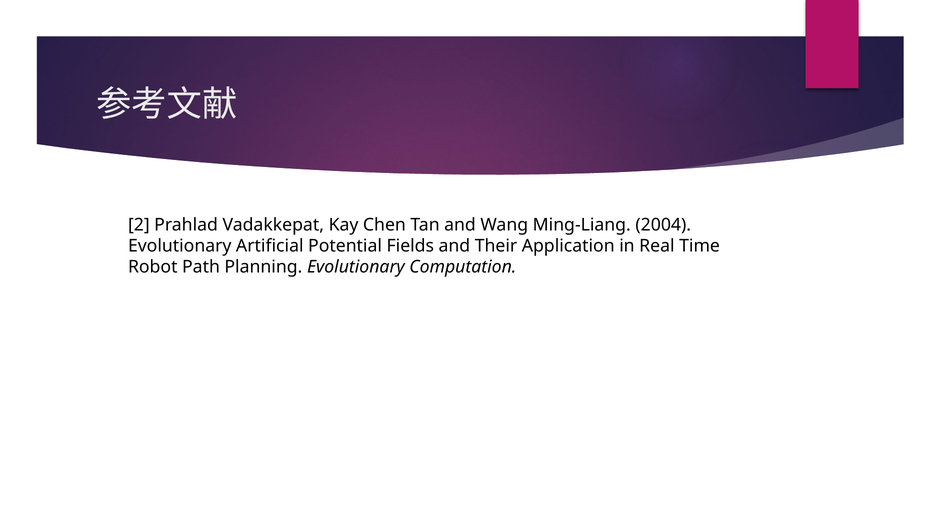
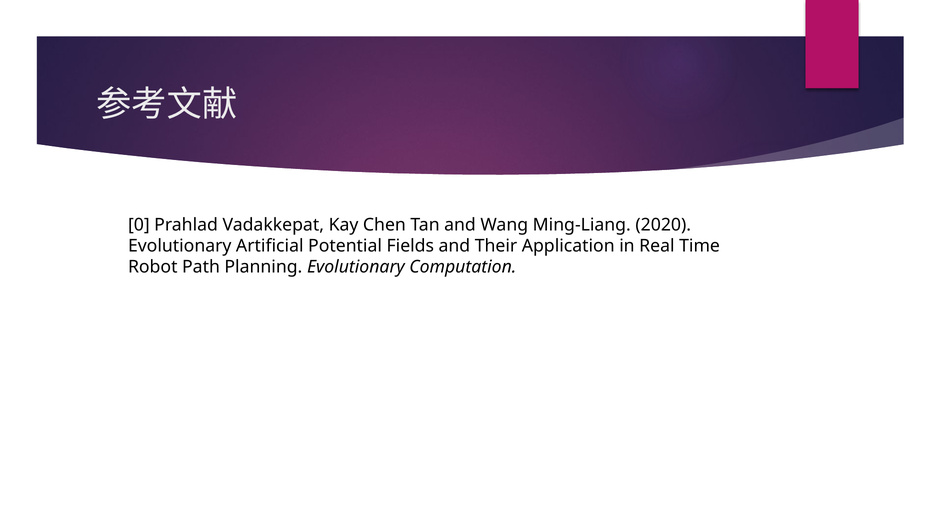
2: 2 -> 0 (139, 225)
2004: 2004 -> 2020 (663, 225)
